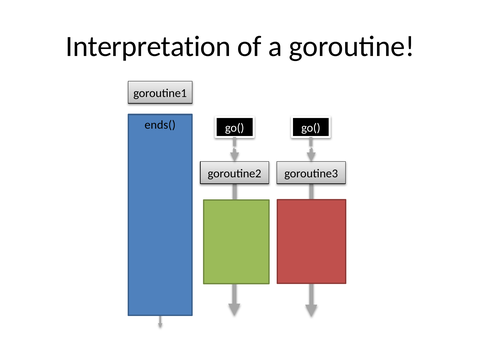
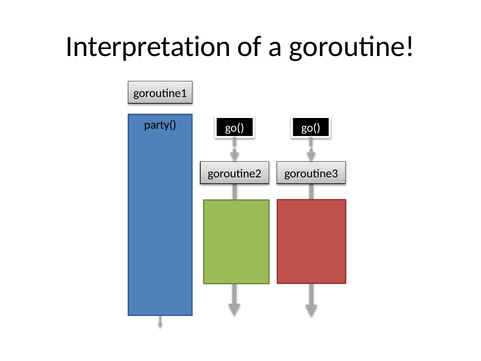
ends(: ends( -> party( (160, 125)
